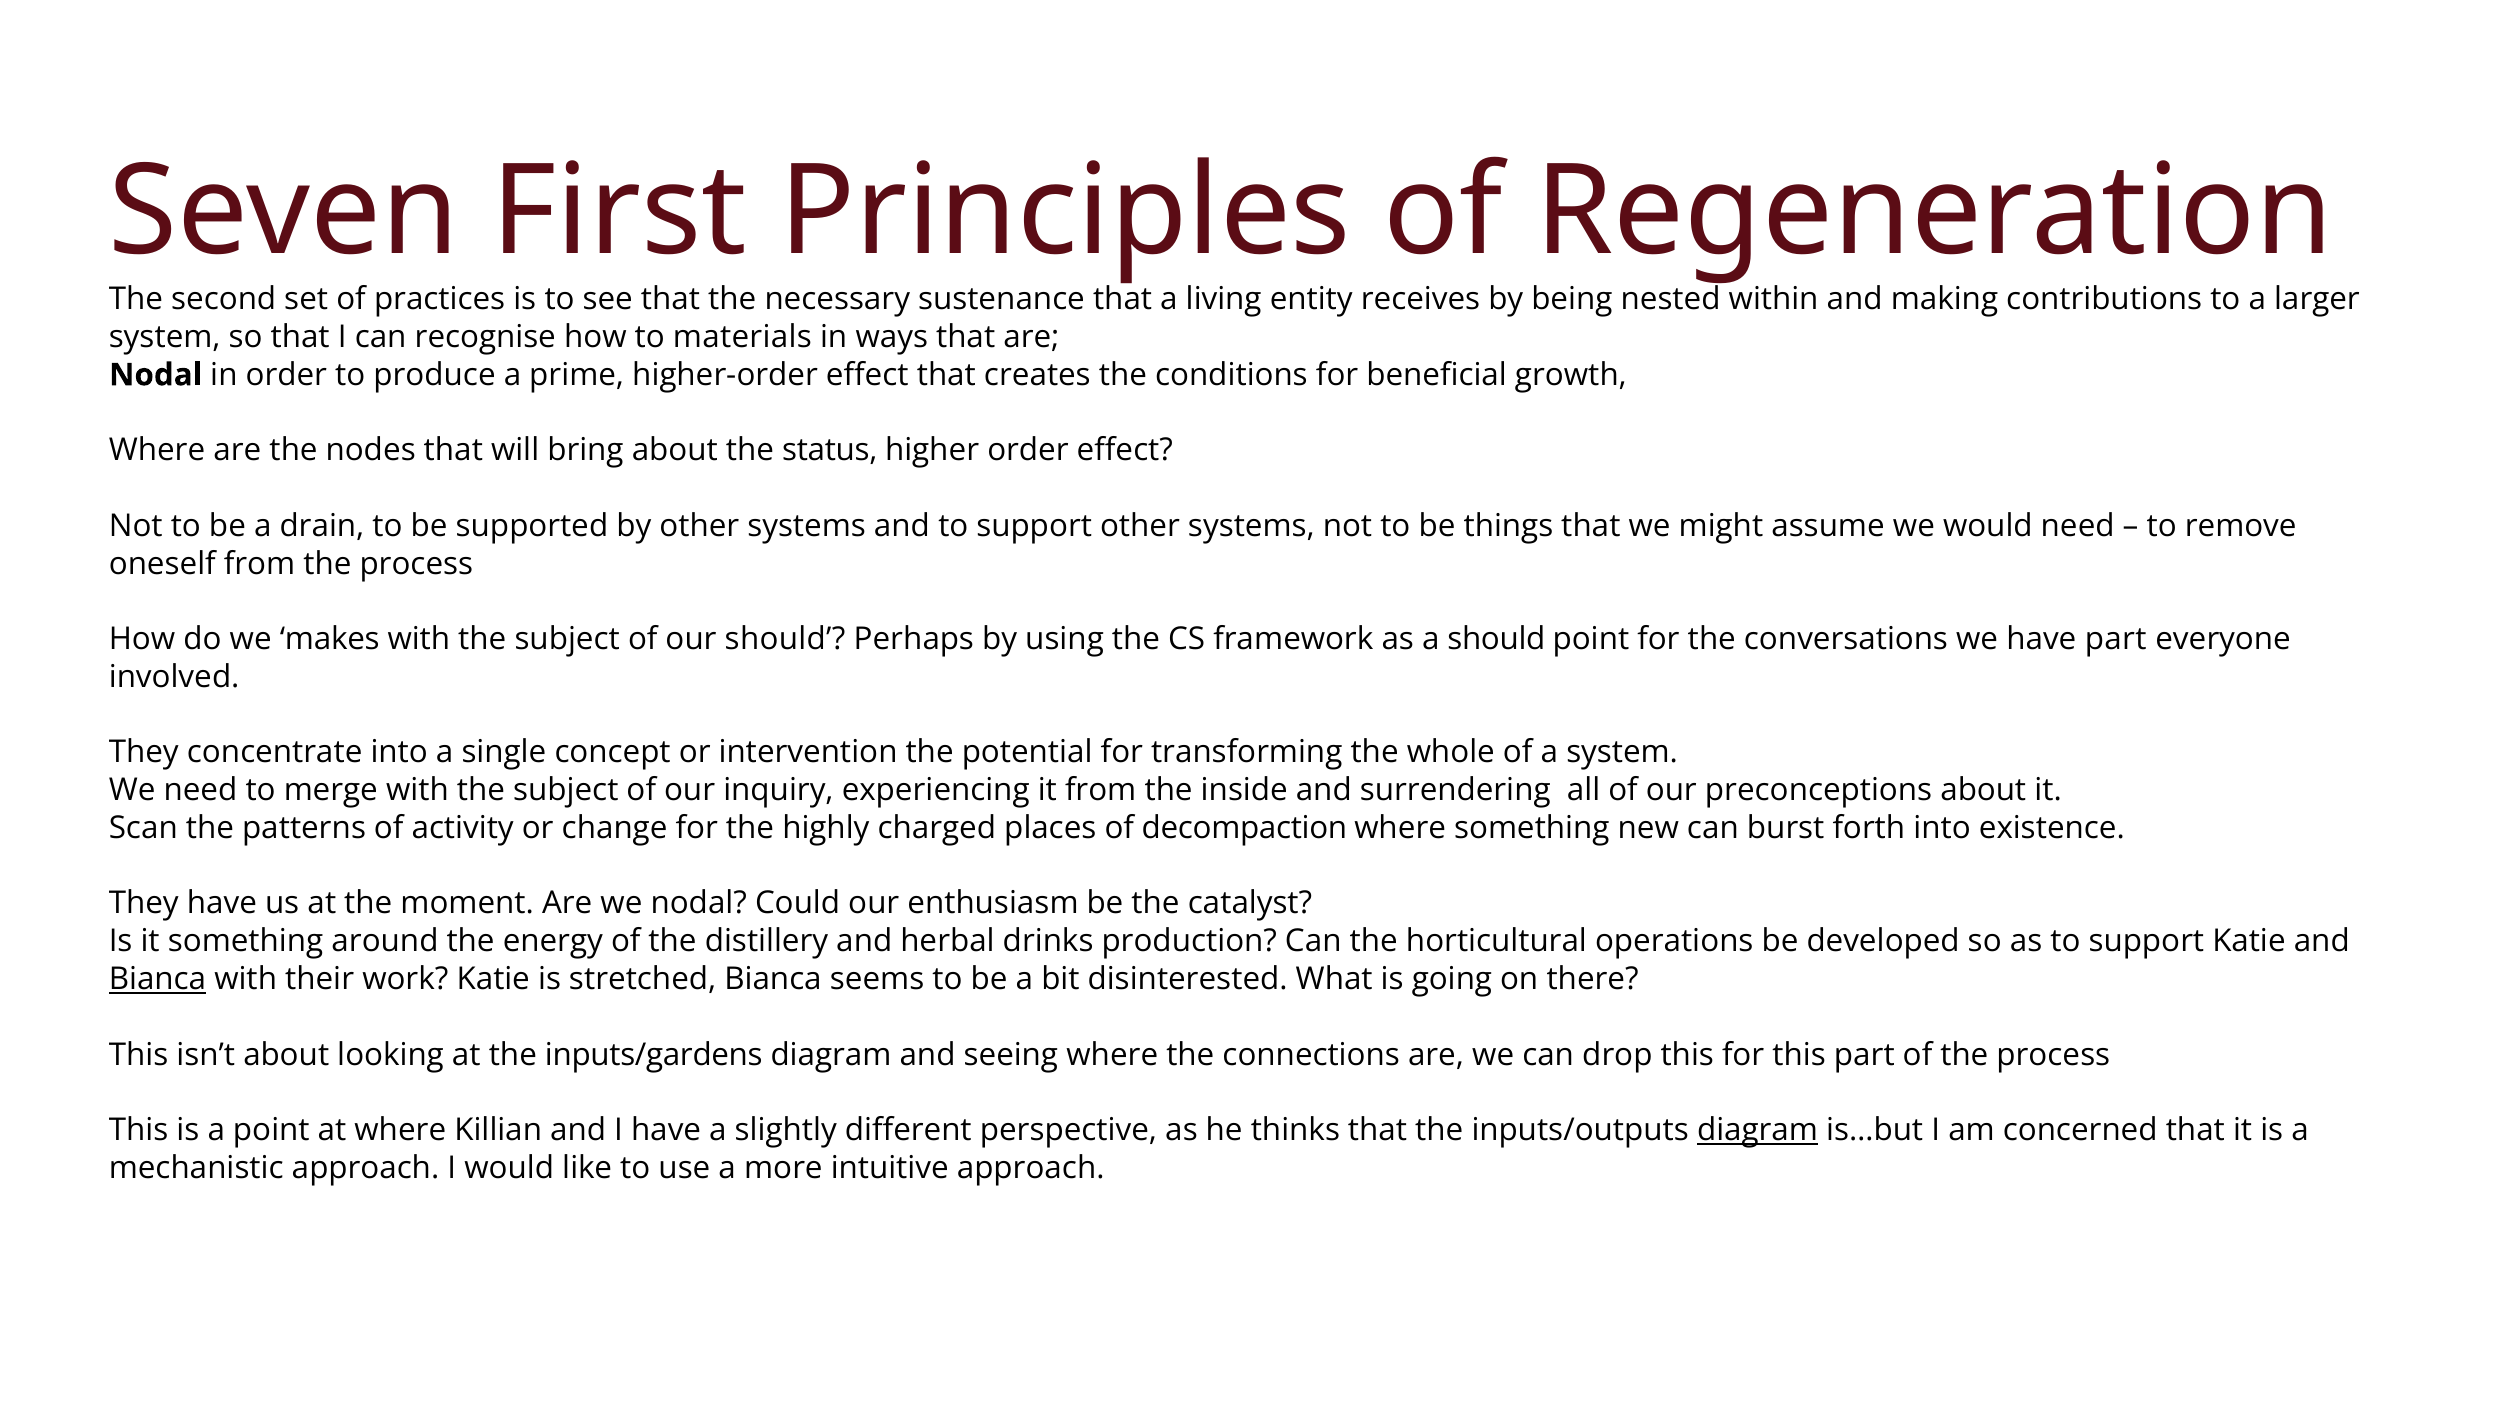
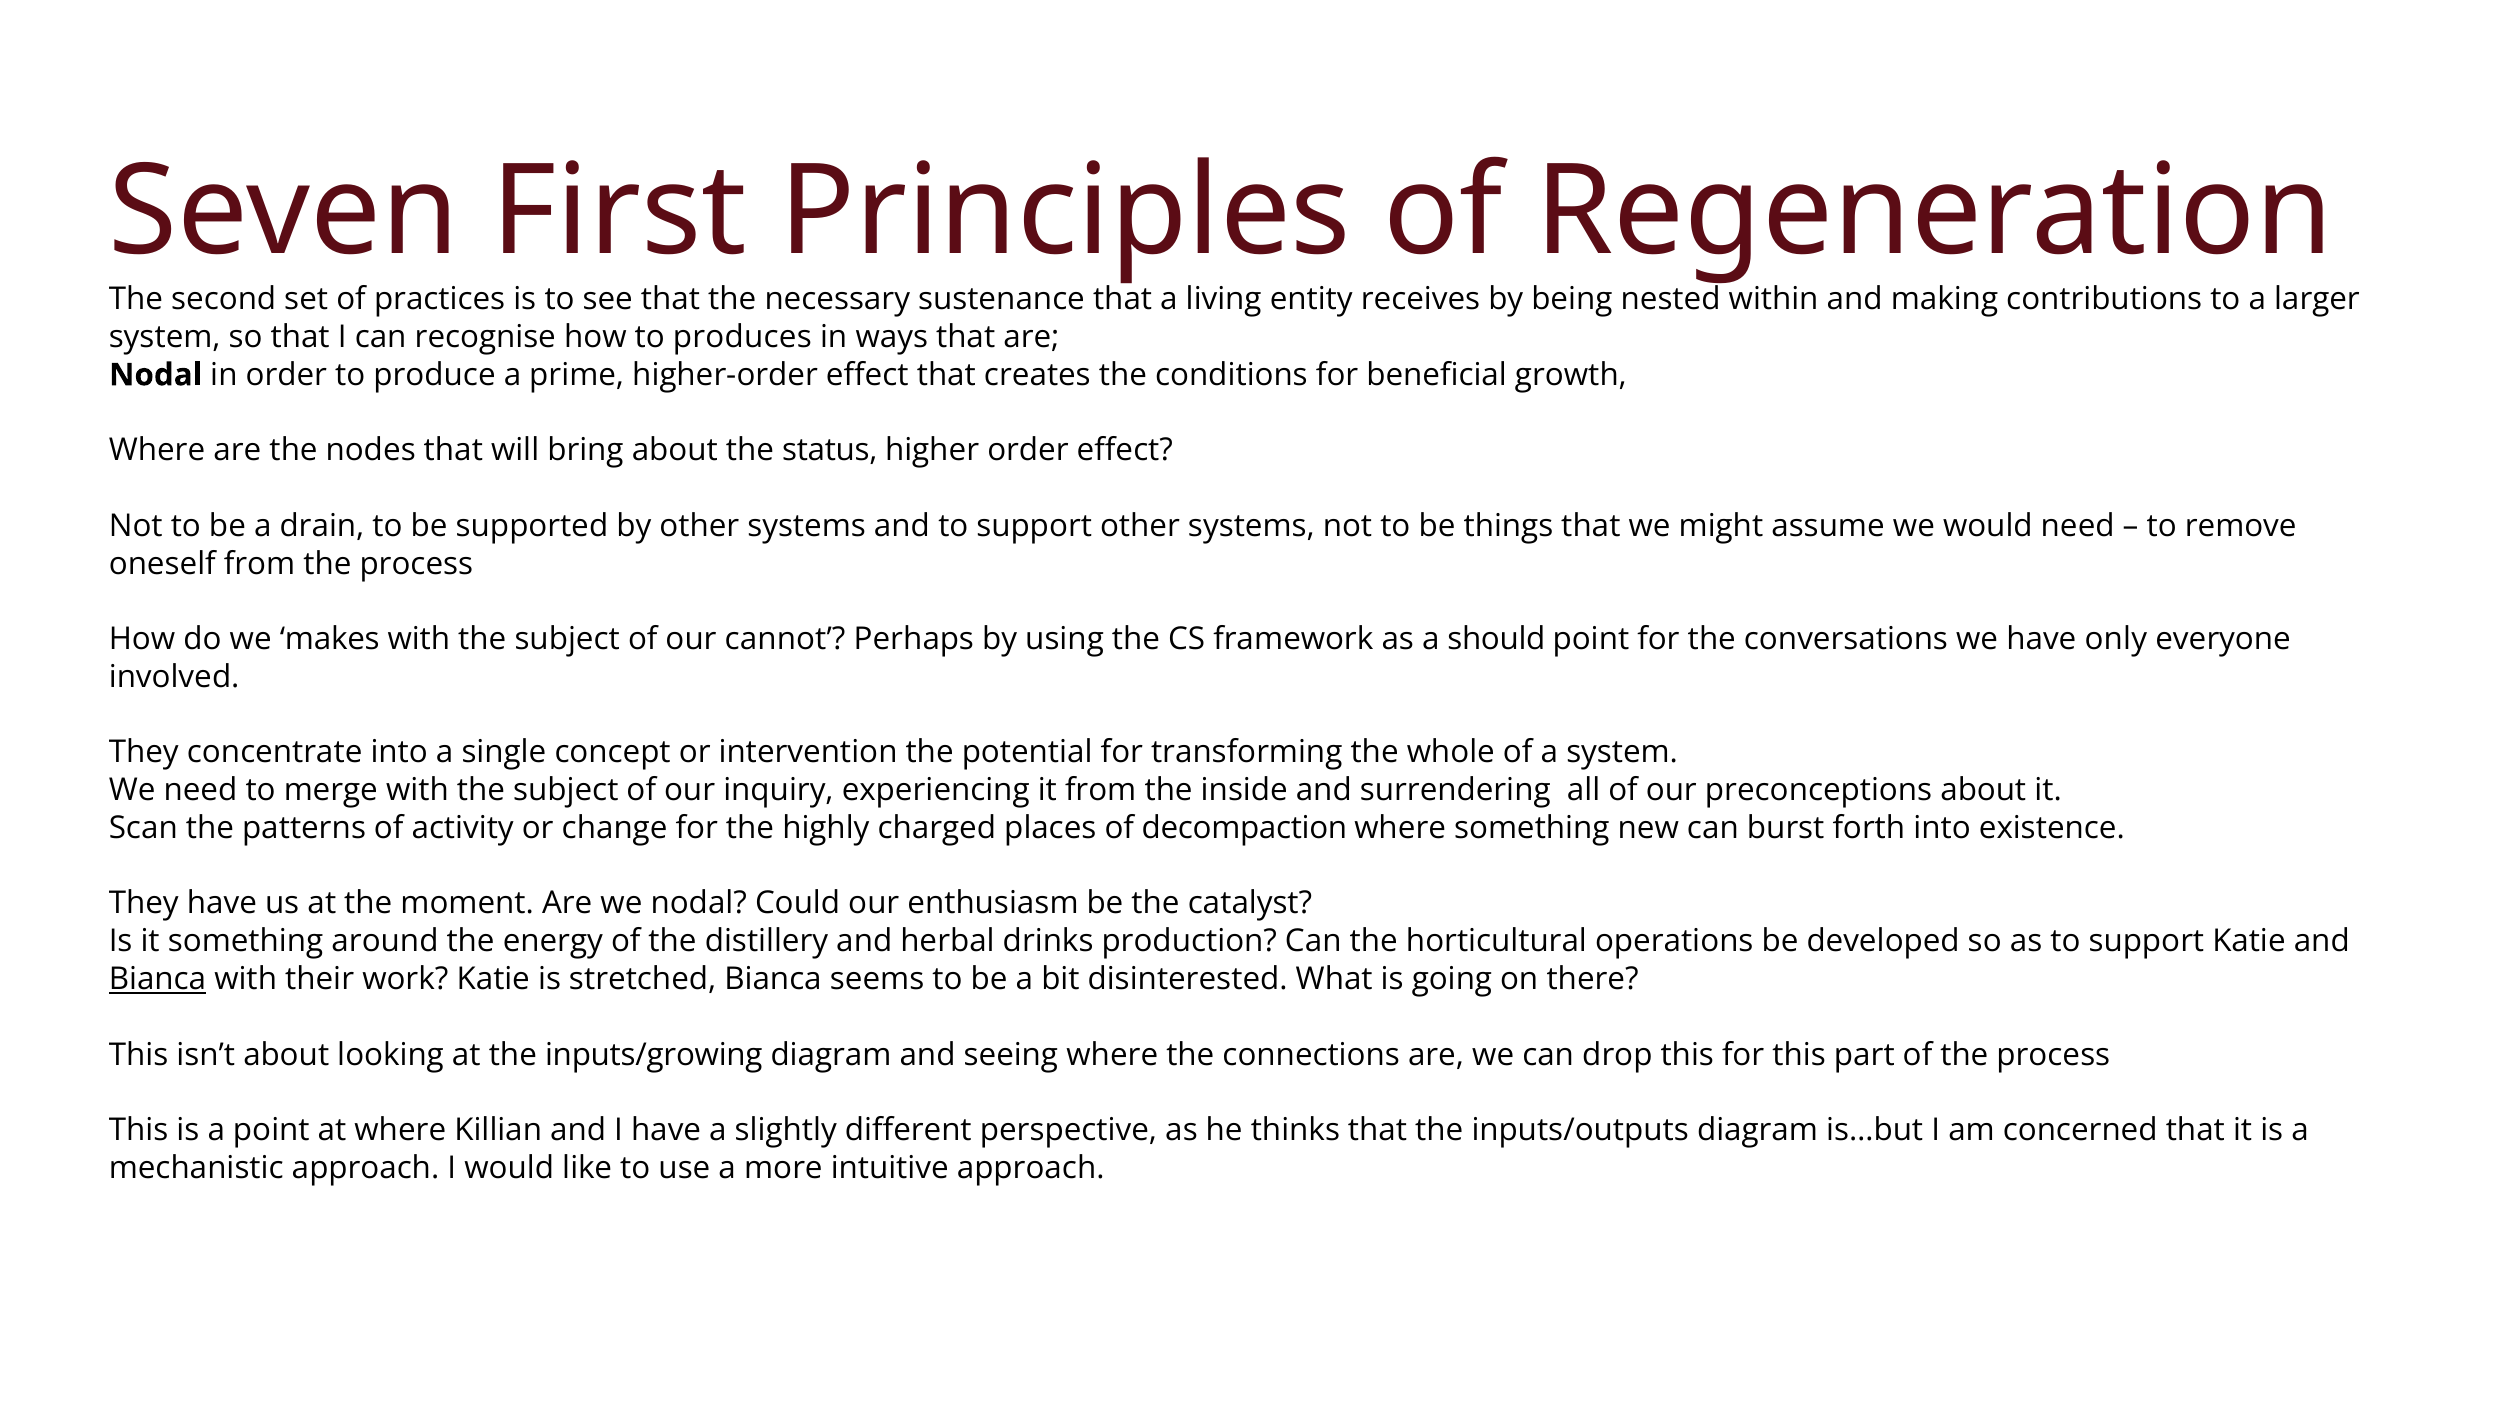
materials: materials -> produces (742, 337)
our should: should -> cannot (785, 639)
have part: part -> only (2116, 639)
inputs/gardens: inputs/gardens -> inputs/growing (654, 1054)
diagram underline: present -> none (1757, 1130)
